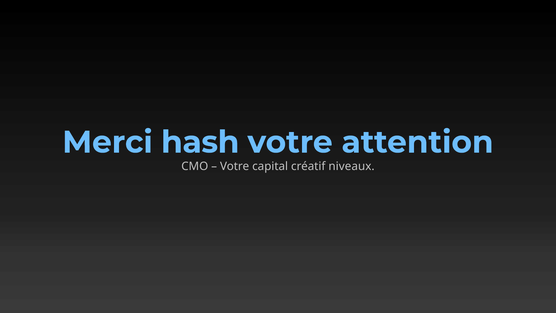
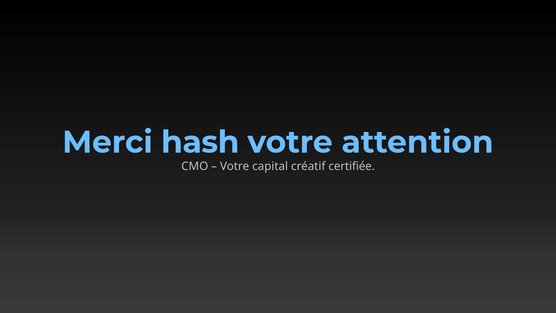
niveaux: niveaux -> certifiée (352, 166)
